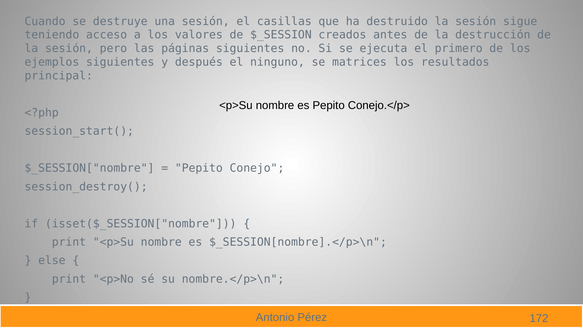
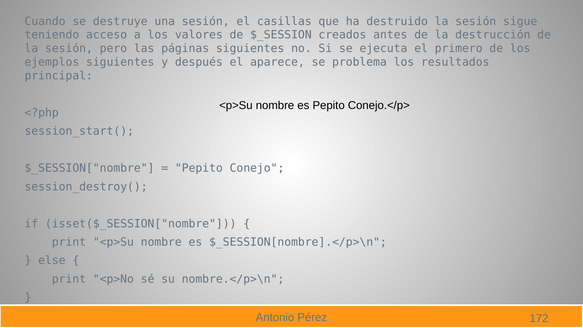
ninguno: ninguno -> aparece (277, 62)
matrices: matrices -> problema (359, 62)
